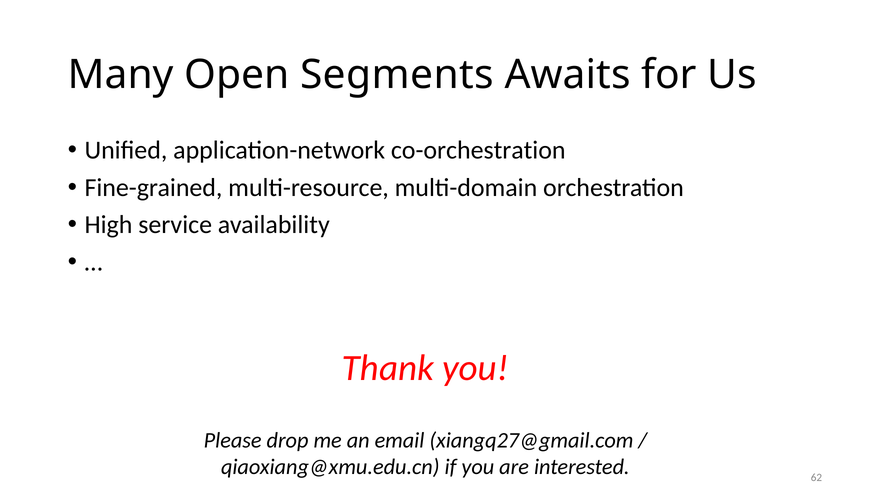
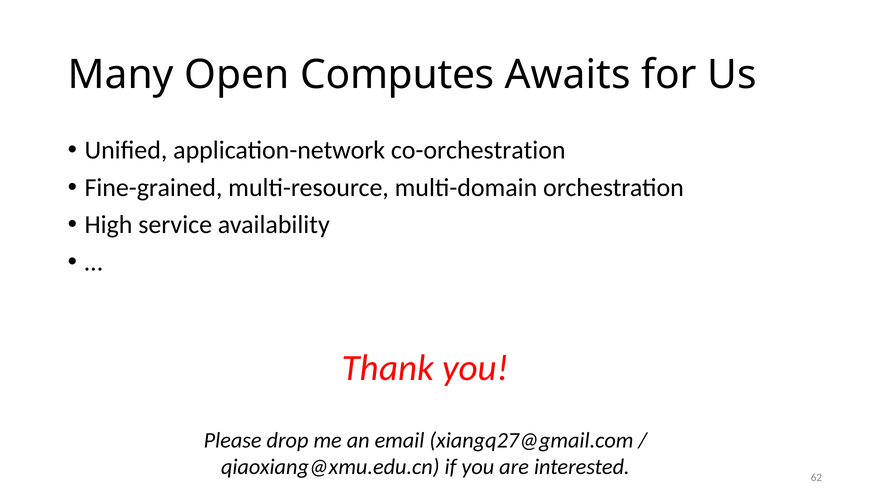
Segments: Segments -> Computes (397, 75)
